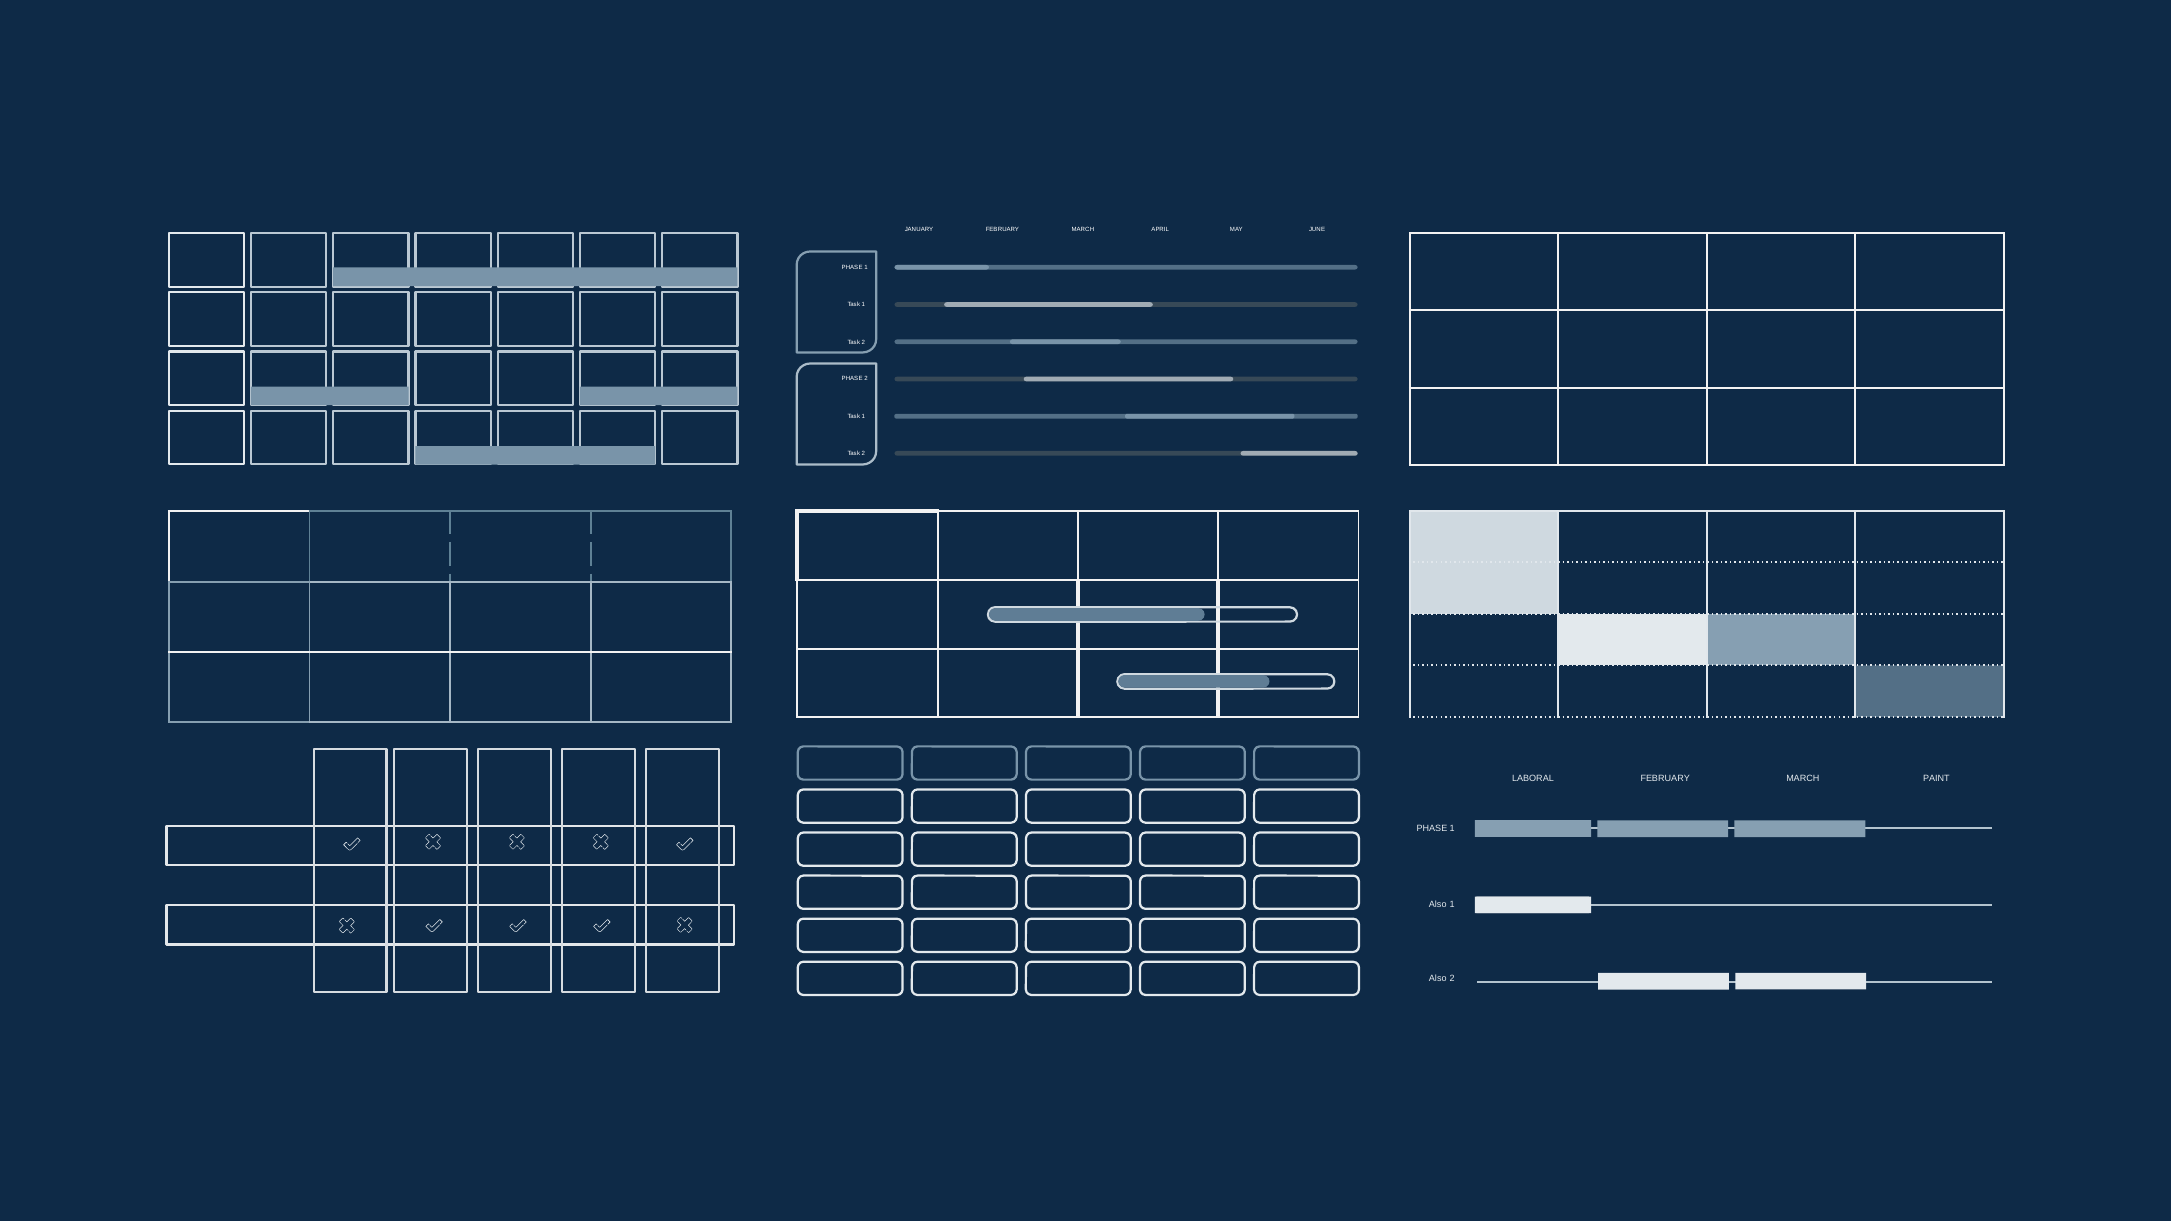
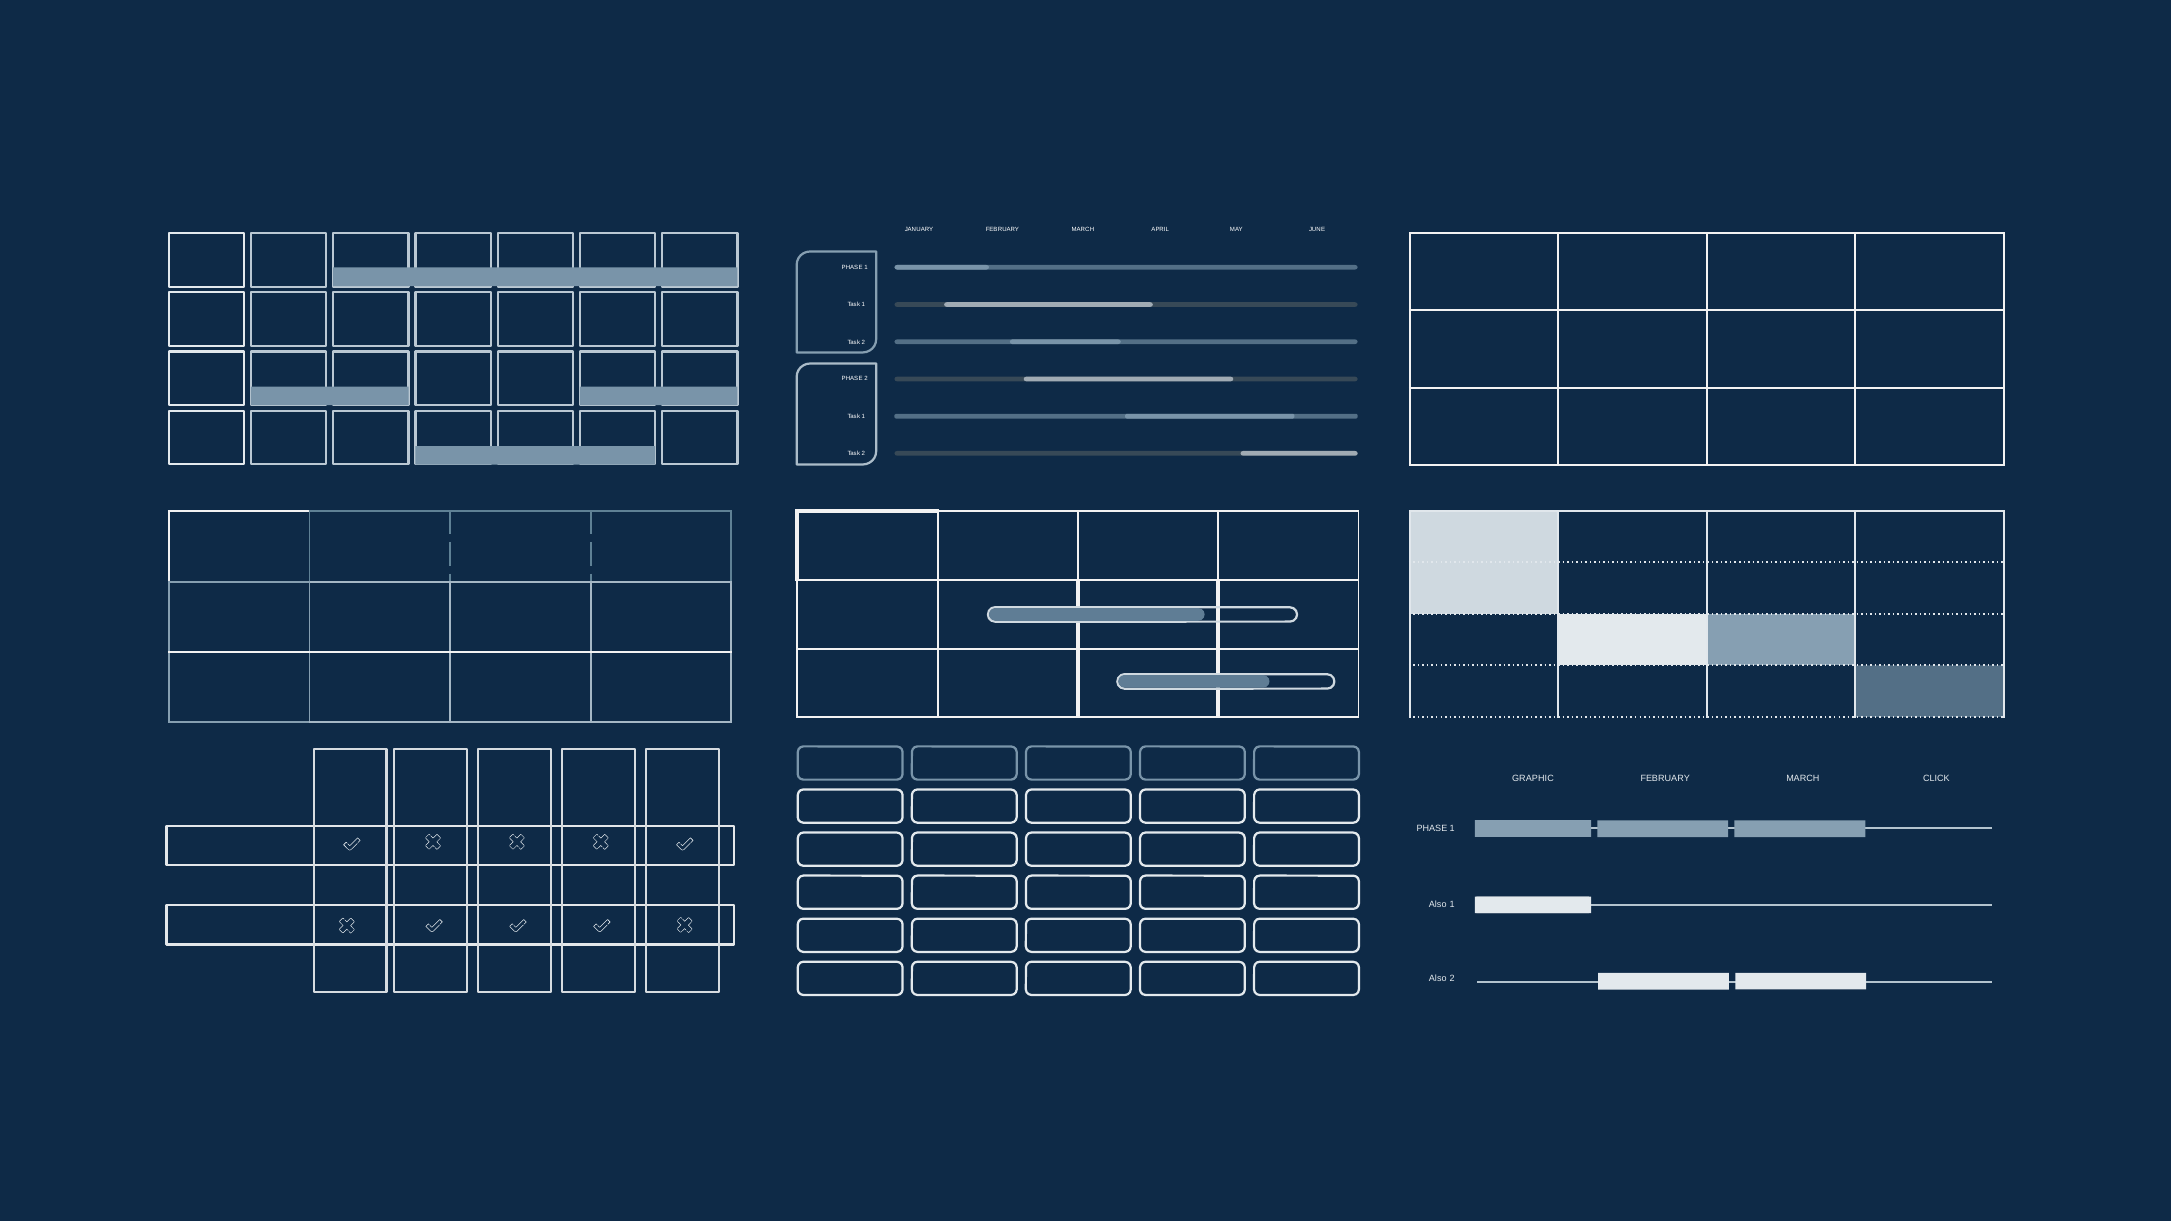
LABORAL: LABORAL -> GRAPHIC (1533, 779)
PAINT: PAINT -> CLICK (1936, 779)
